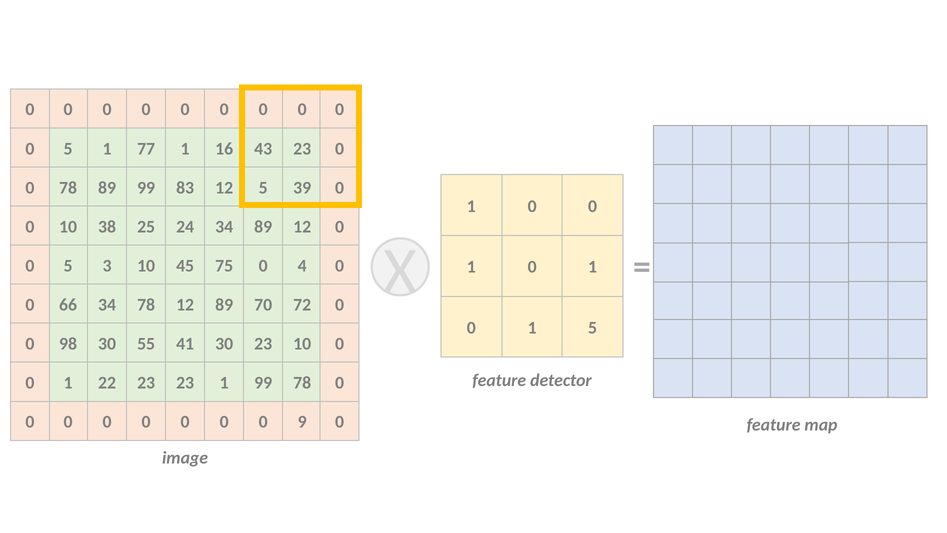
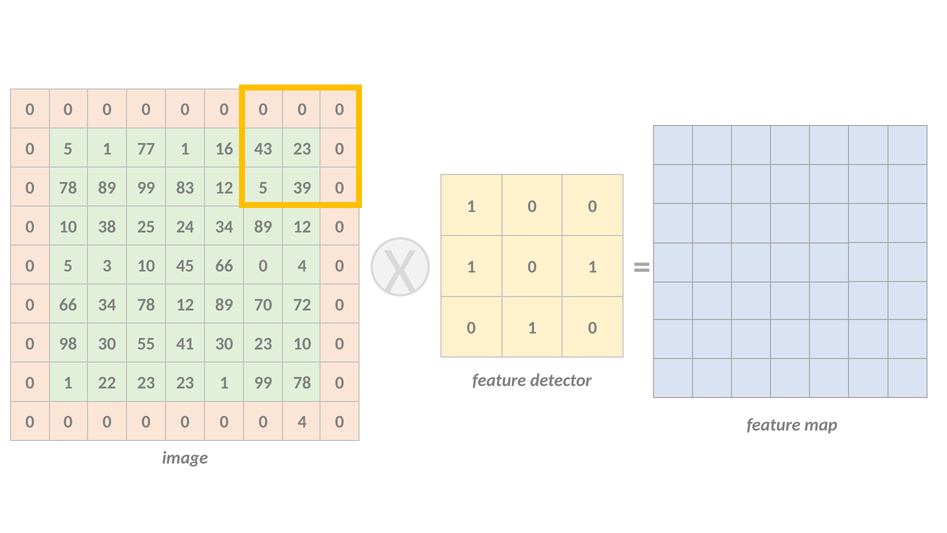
45 75: 75 -> 66 (224, 266)
5: 5 -> 0 (593, 328)
0 0 9: 9 -> 4 (302, 422)
